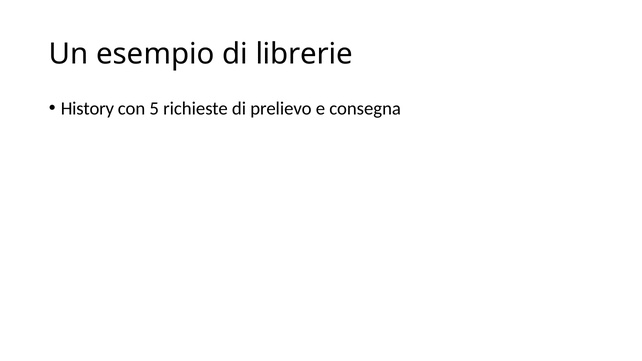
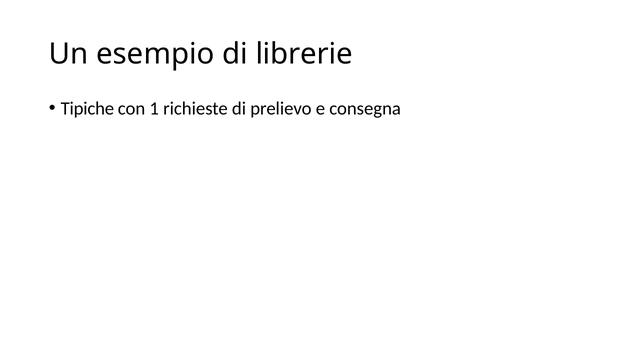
History: History -> Tipiche (87, 109)
5: 5 -> 1 (154, 109)
